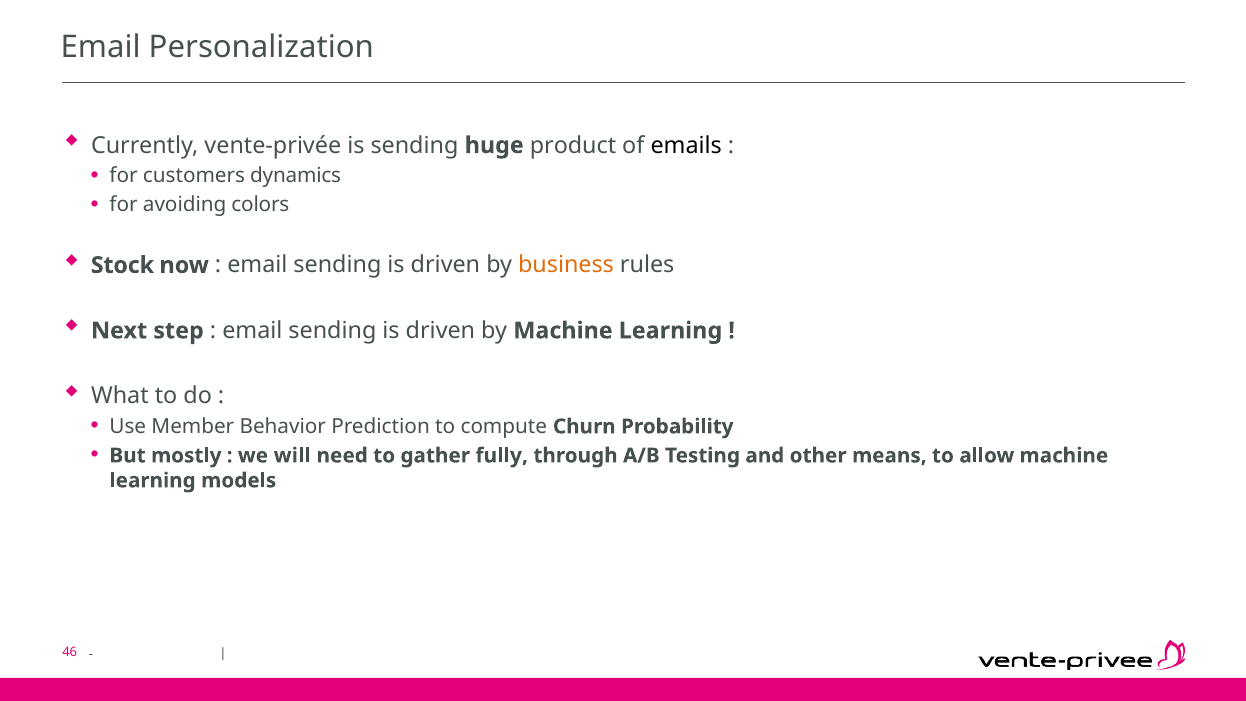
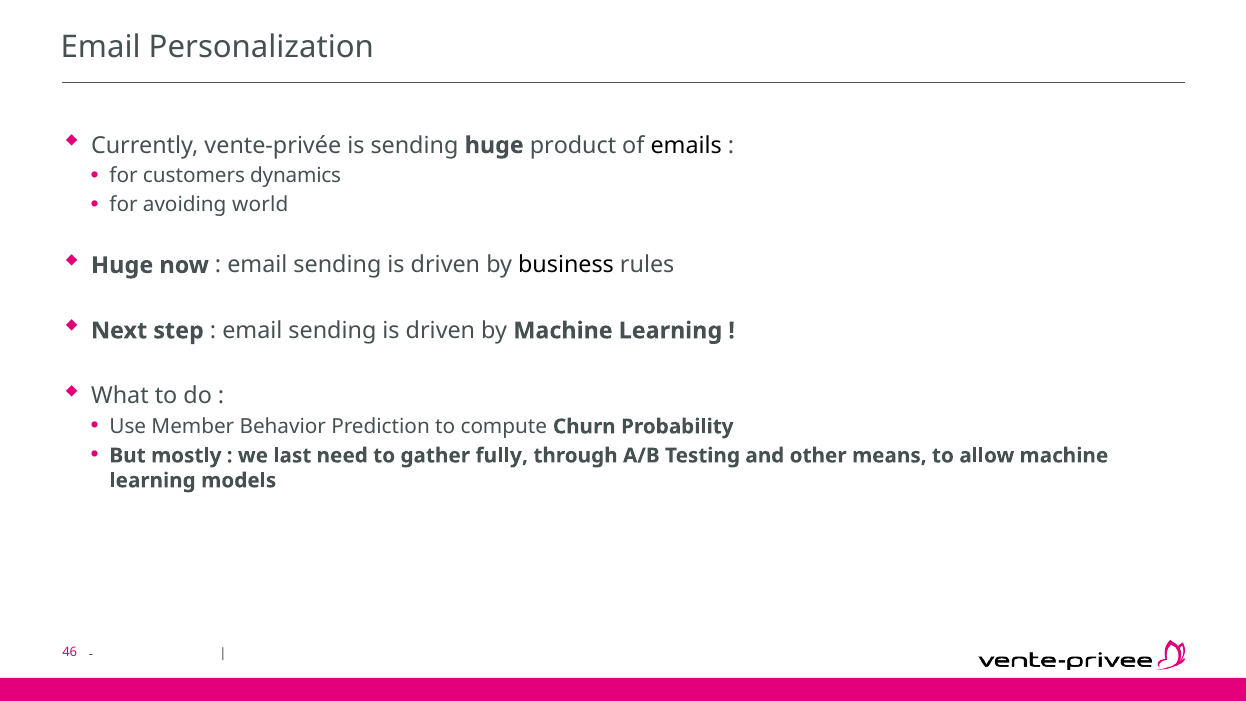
colors: colors -> world (260, 205)
Stock: Stock -> Huge (122, 265)
business colour: orange -> black (566, 265)
will: will -> last (292, 456)
